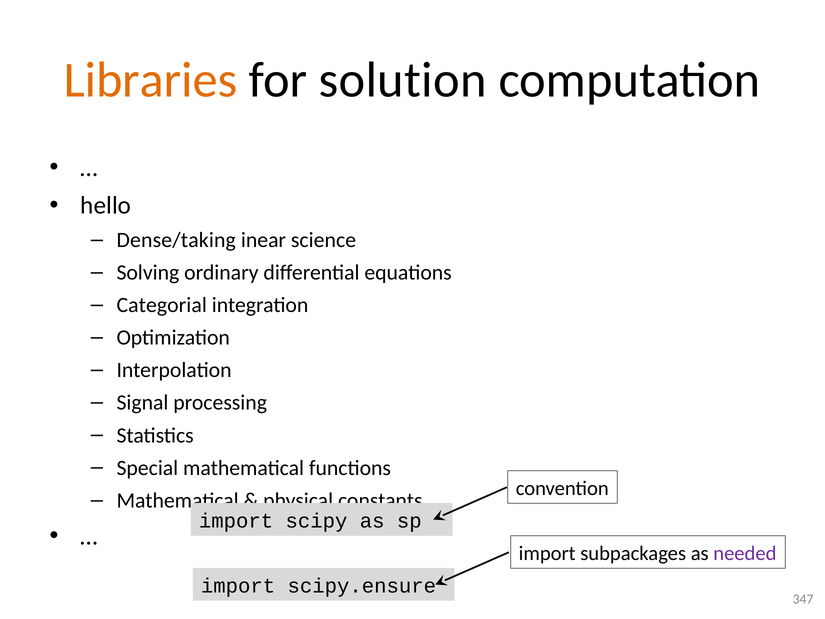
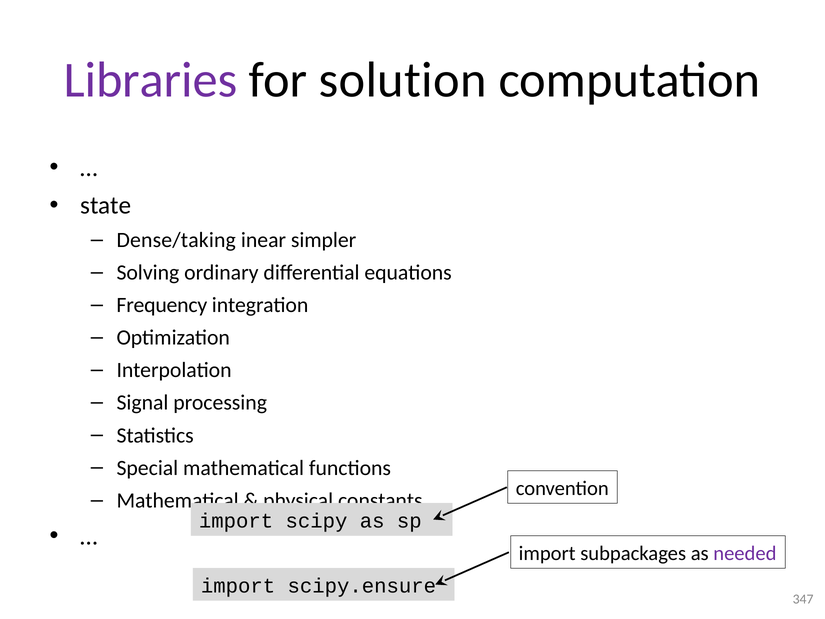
Libraries colour: orange -> purple (151, 80)
hello: hello -> state (106, 206)
science: science -> simpler (324, 240)
Categorial: Categorial -> Frequency (162, 305)
